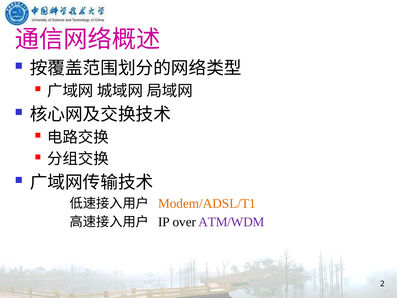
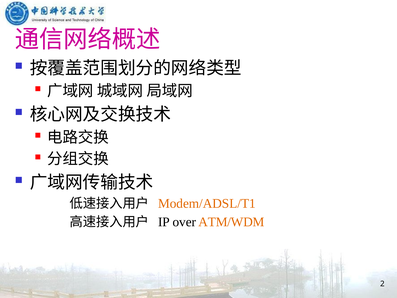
ATM/WDM colour: purple -> orange (231, 222)
